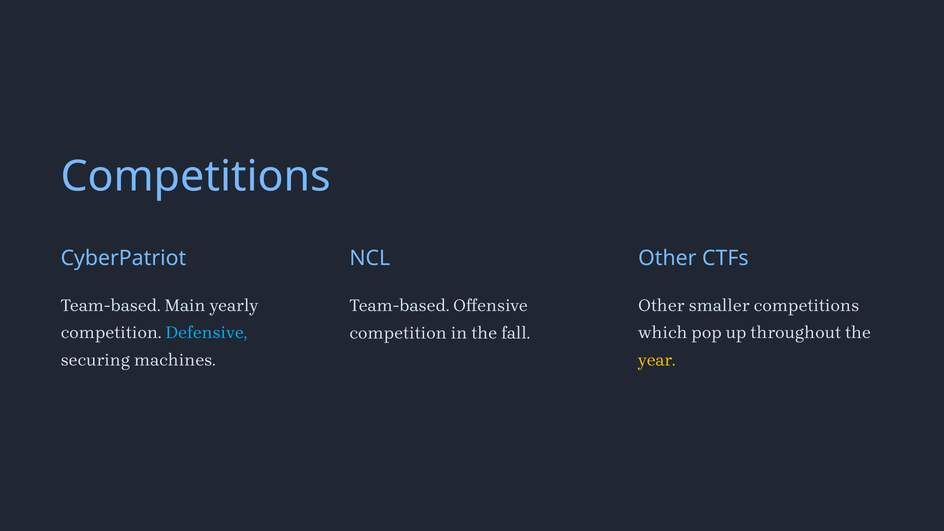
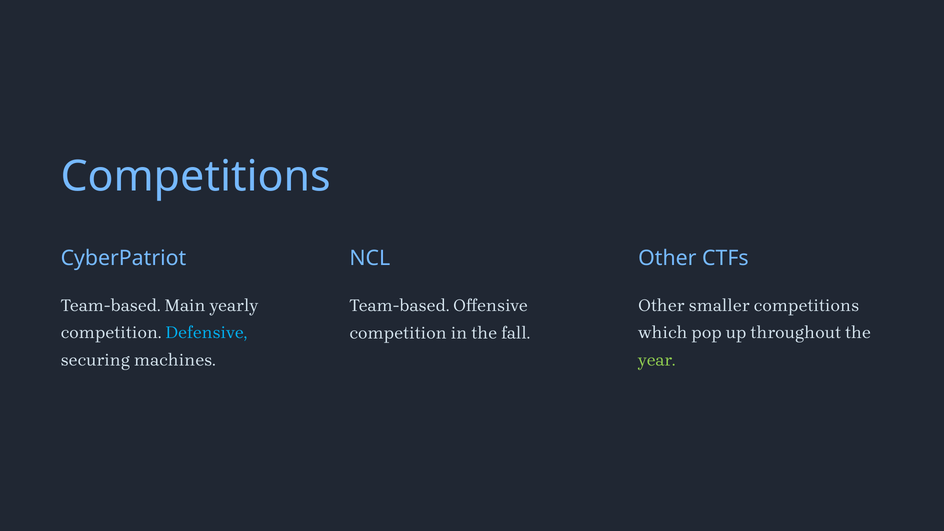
year colour: yellow -> light green (657, 360)
